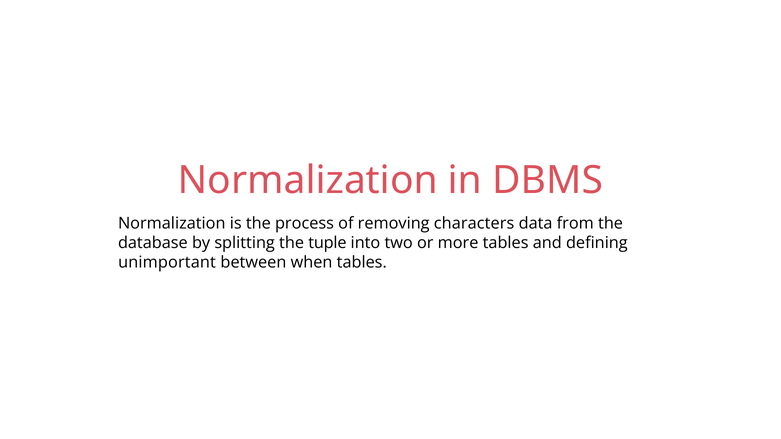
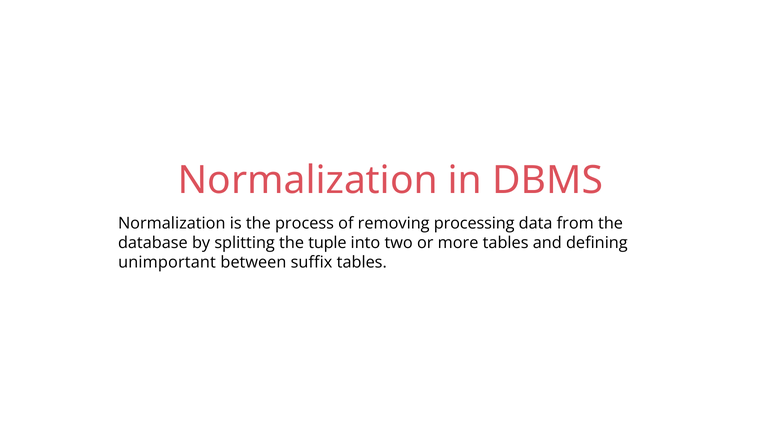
characters: characters -> processing (474, 224)
when: when -> suffix (312, 263)
